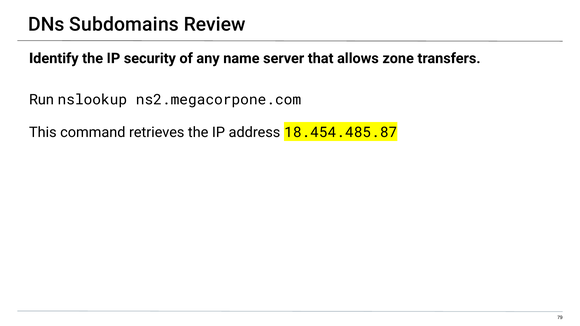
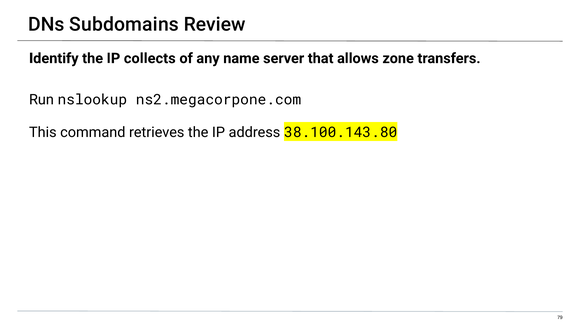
security: security -> collects (150, 58)
18.454.485.87: 18.454.485.87 -> 38.100.143.80 (341, 132)
